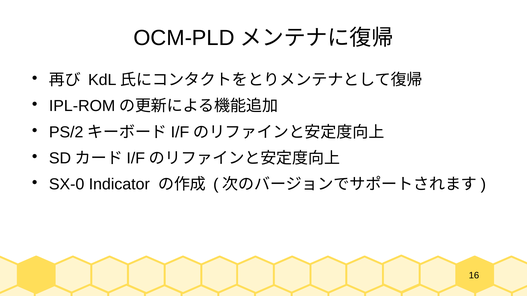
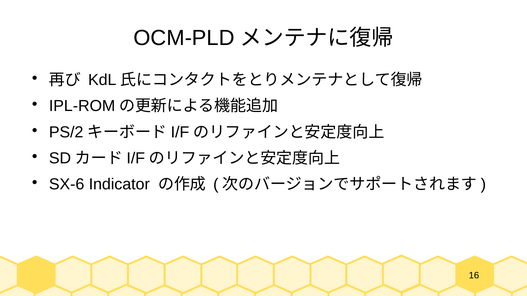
SX-0: SX-0 -> SX-6 (67, 185)
